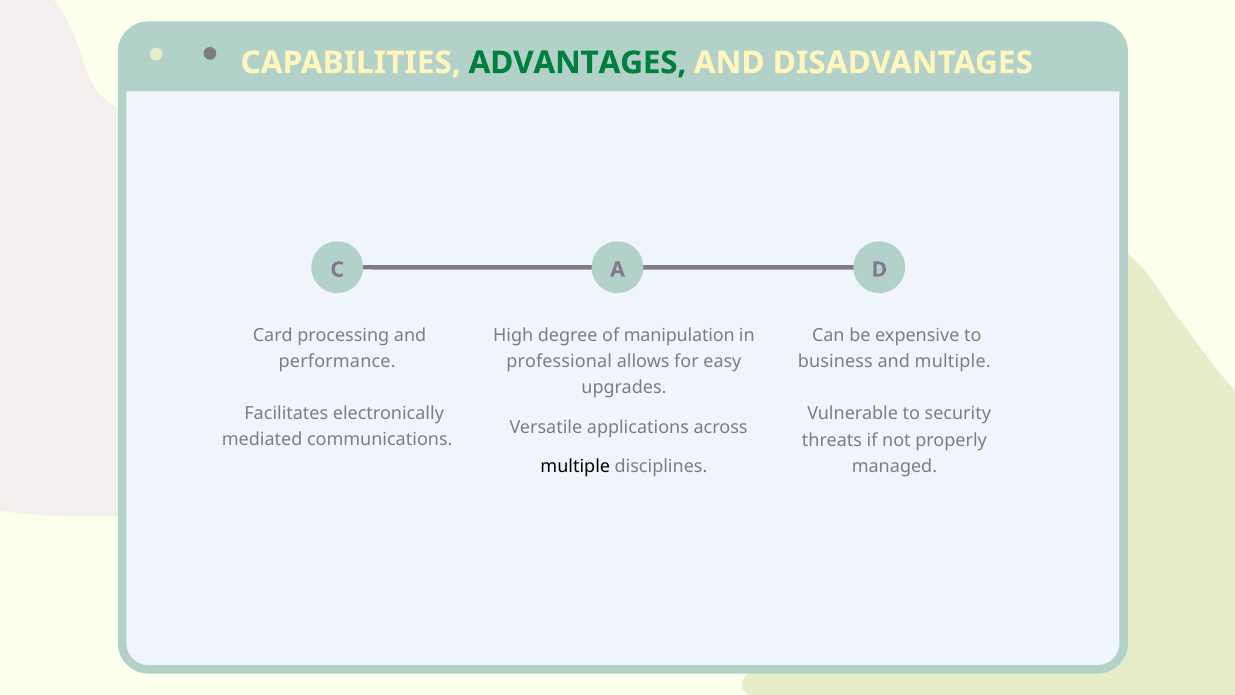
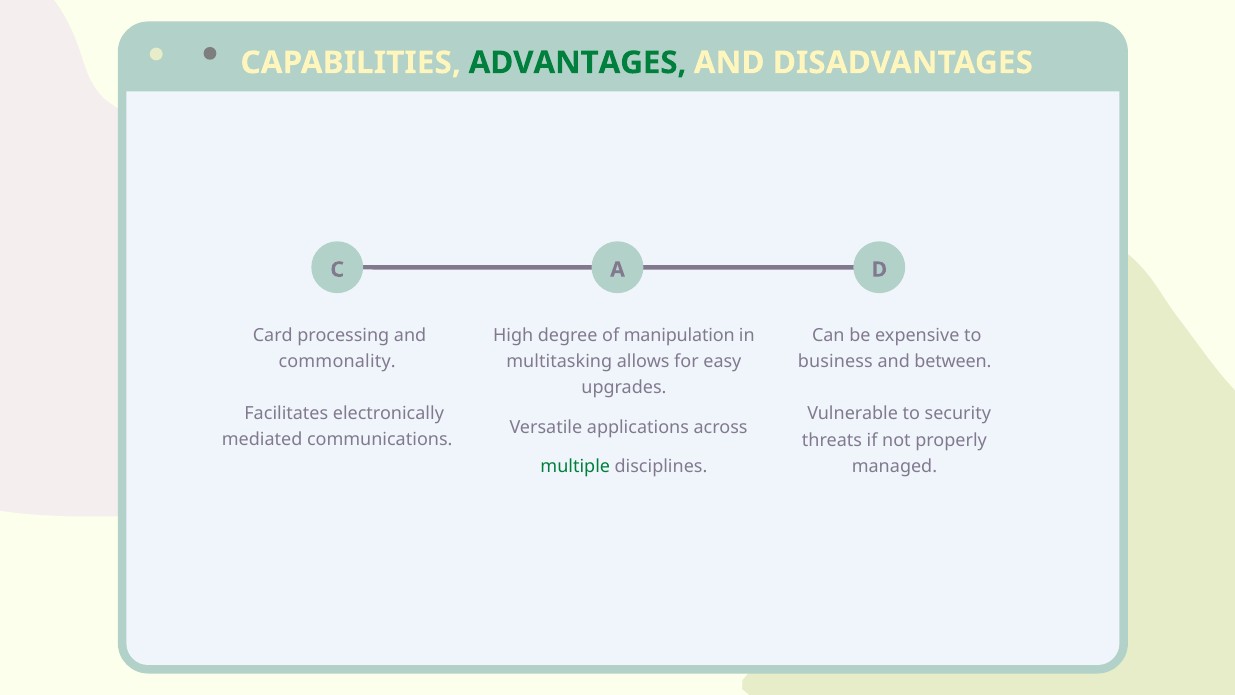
performance: performance -> commonality (337, 361)
professional: professional -> multitasking (559, 361)
and multiple: multiple -> between (953, 361)
multiple colour: black -> green (575, 466)
